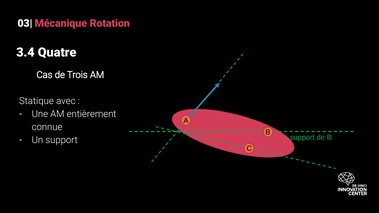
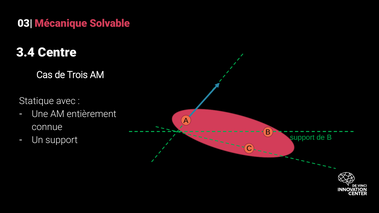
Rotation: Rotation -> Solvable (110, 23)
Quatre: Quatre -> Centre (57, 53)
